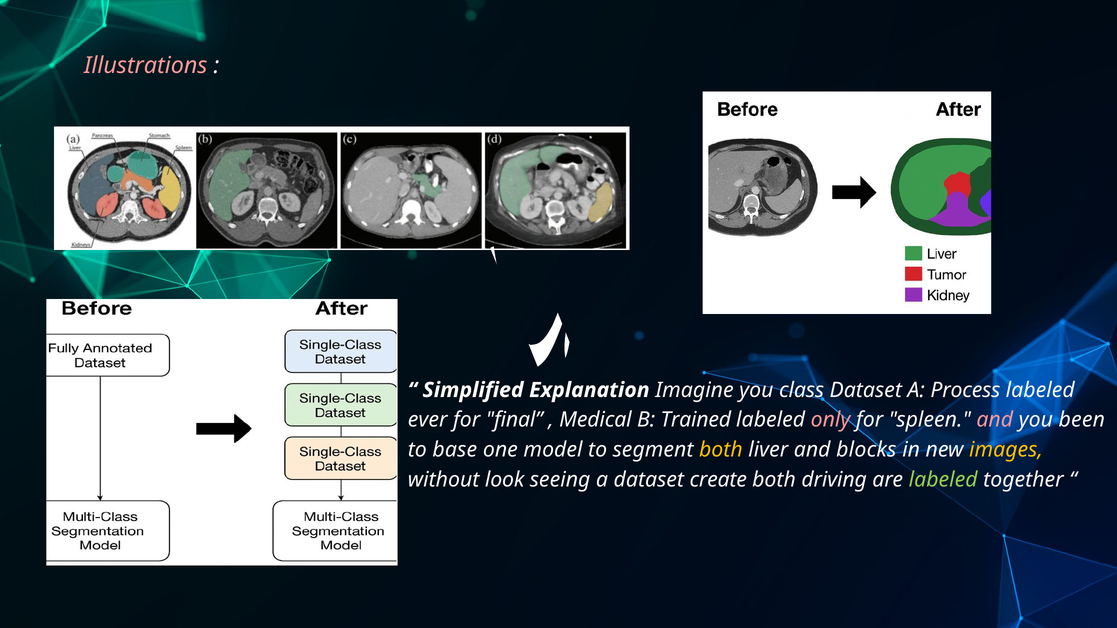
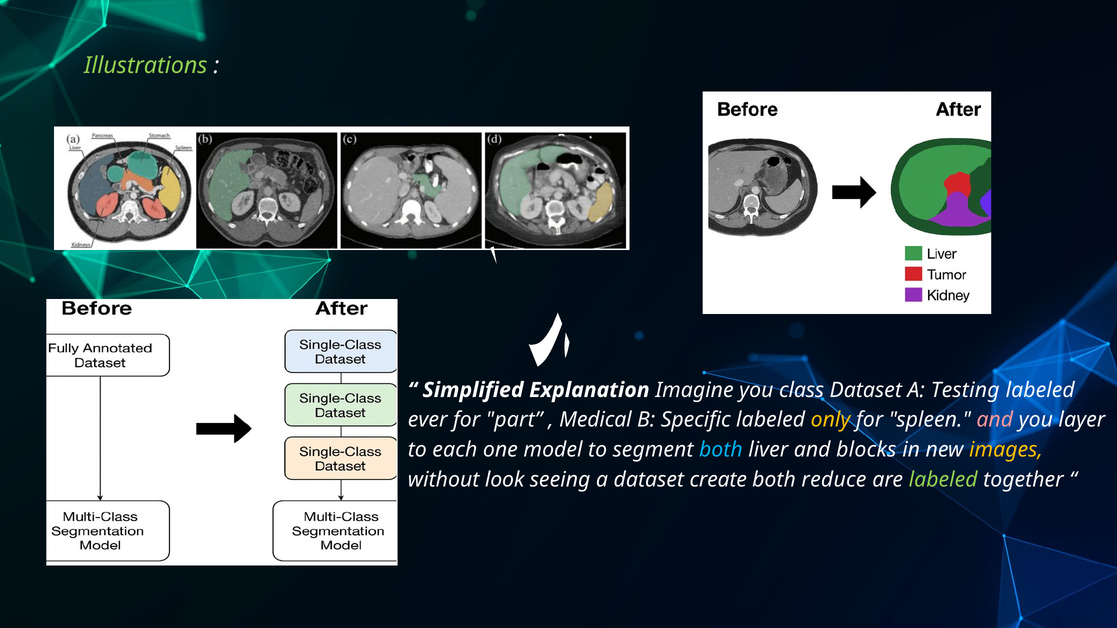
Illustrations colour: pink -> light green (146, 66)
Process: Process -> Testing (965, 390)
final: final -> part (514, 420)
Trained: Trained -> Specific (696, 420)
only colour: pink -> yellow (831, 420)
been: been -> layer (1082, 420)
base: base -> each (455, 450)
both colour: yellow -> light blue (721, 450)
driving: driving -> reduce (834, 480)
